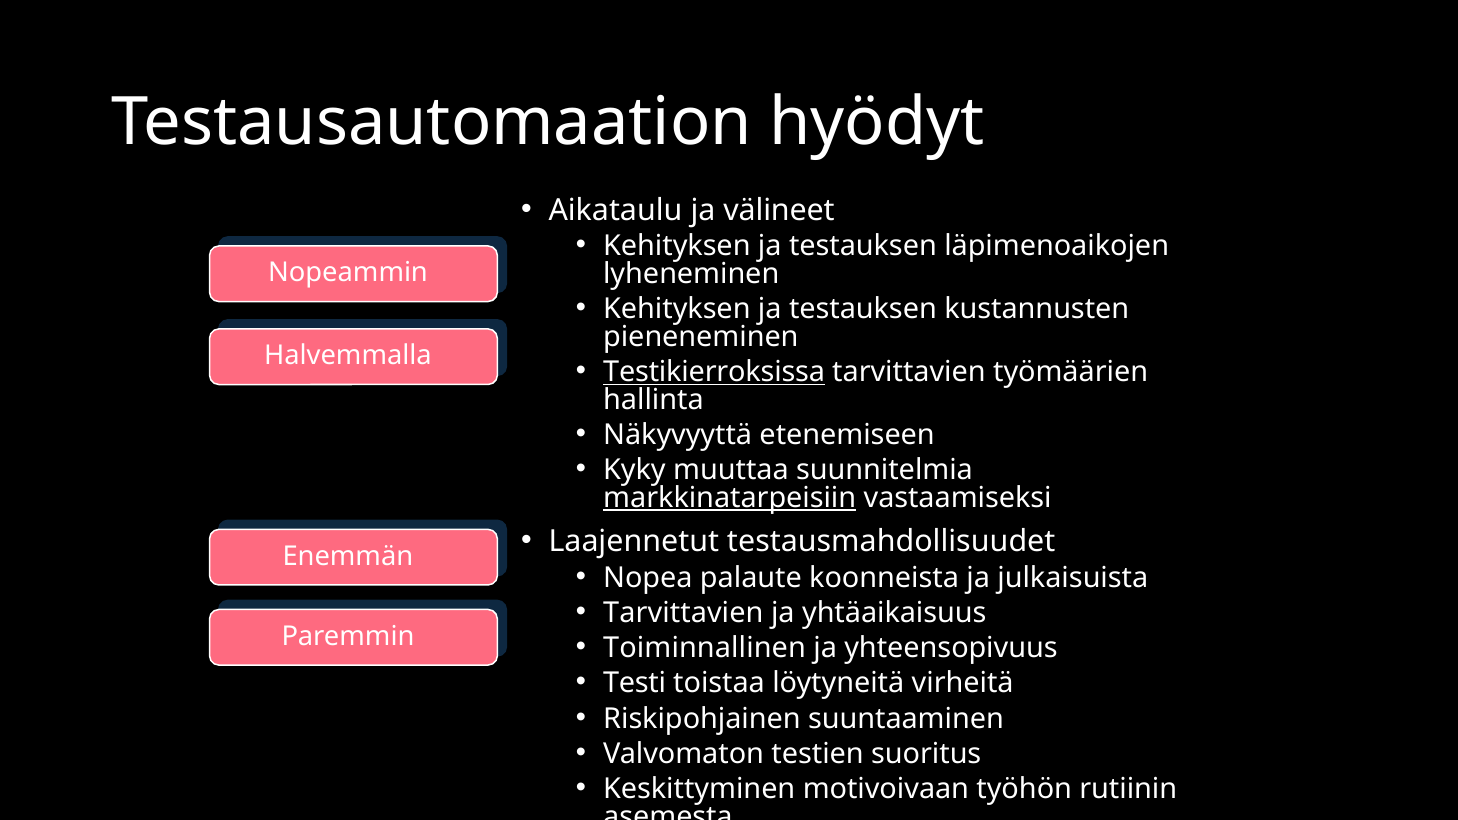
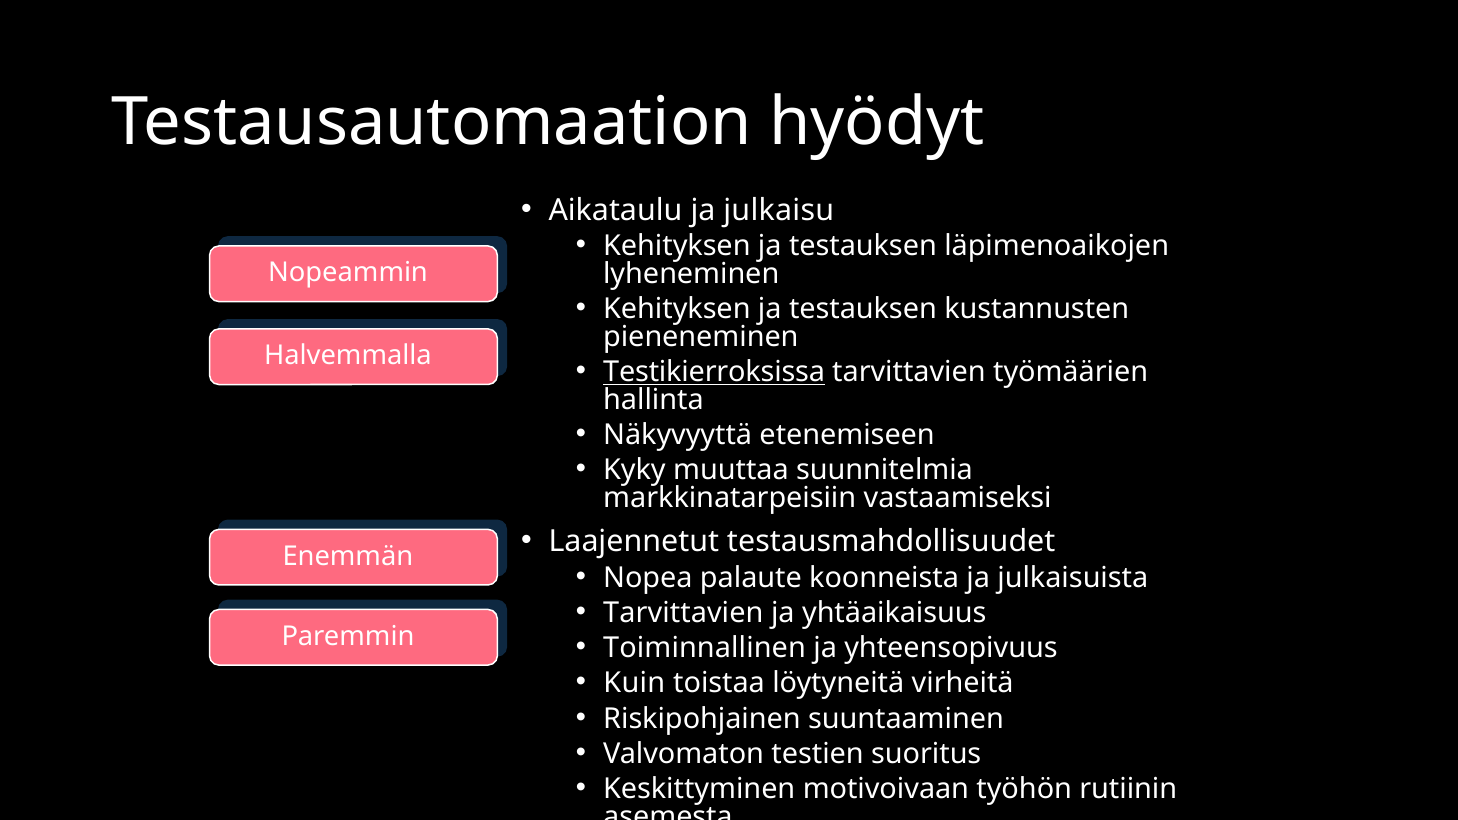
välineet: välineet -> julkaisu (779, 210)
markkinatarpeisiin underline: present -> none (730, 498)
Testi: Testi -> Kuin (634, 683)
